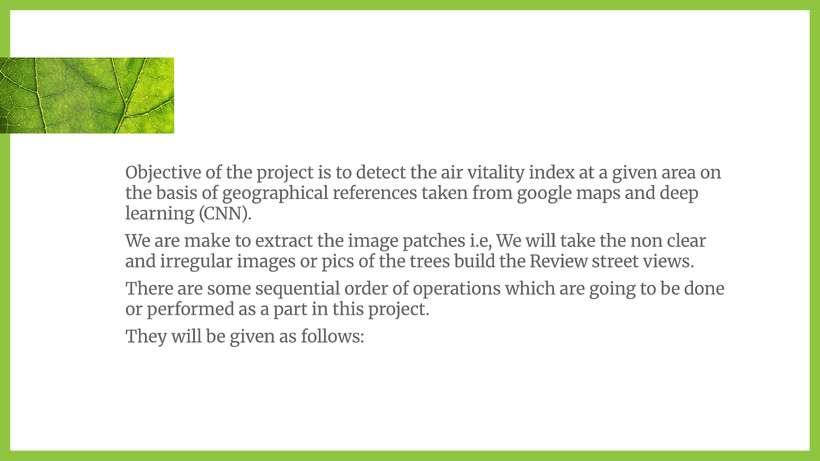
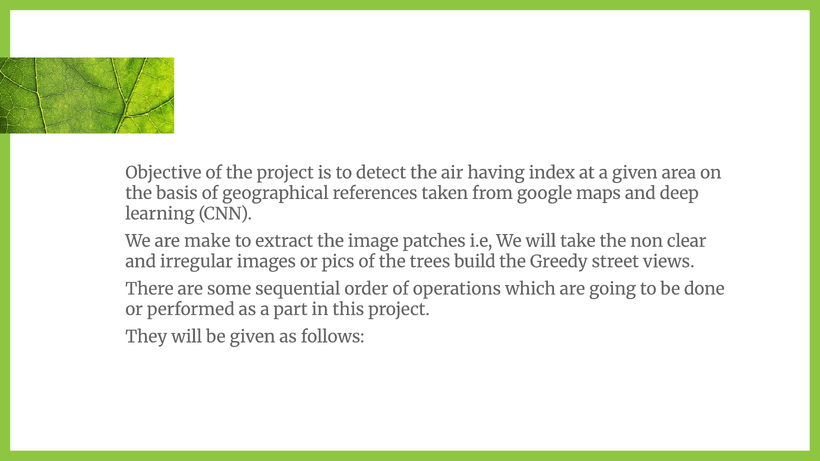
vitality: vitality -> having (496, 173)
Review: Review -> Greedy (559, 262)
